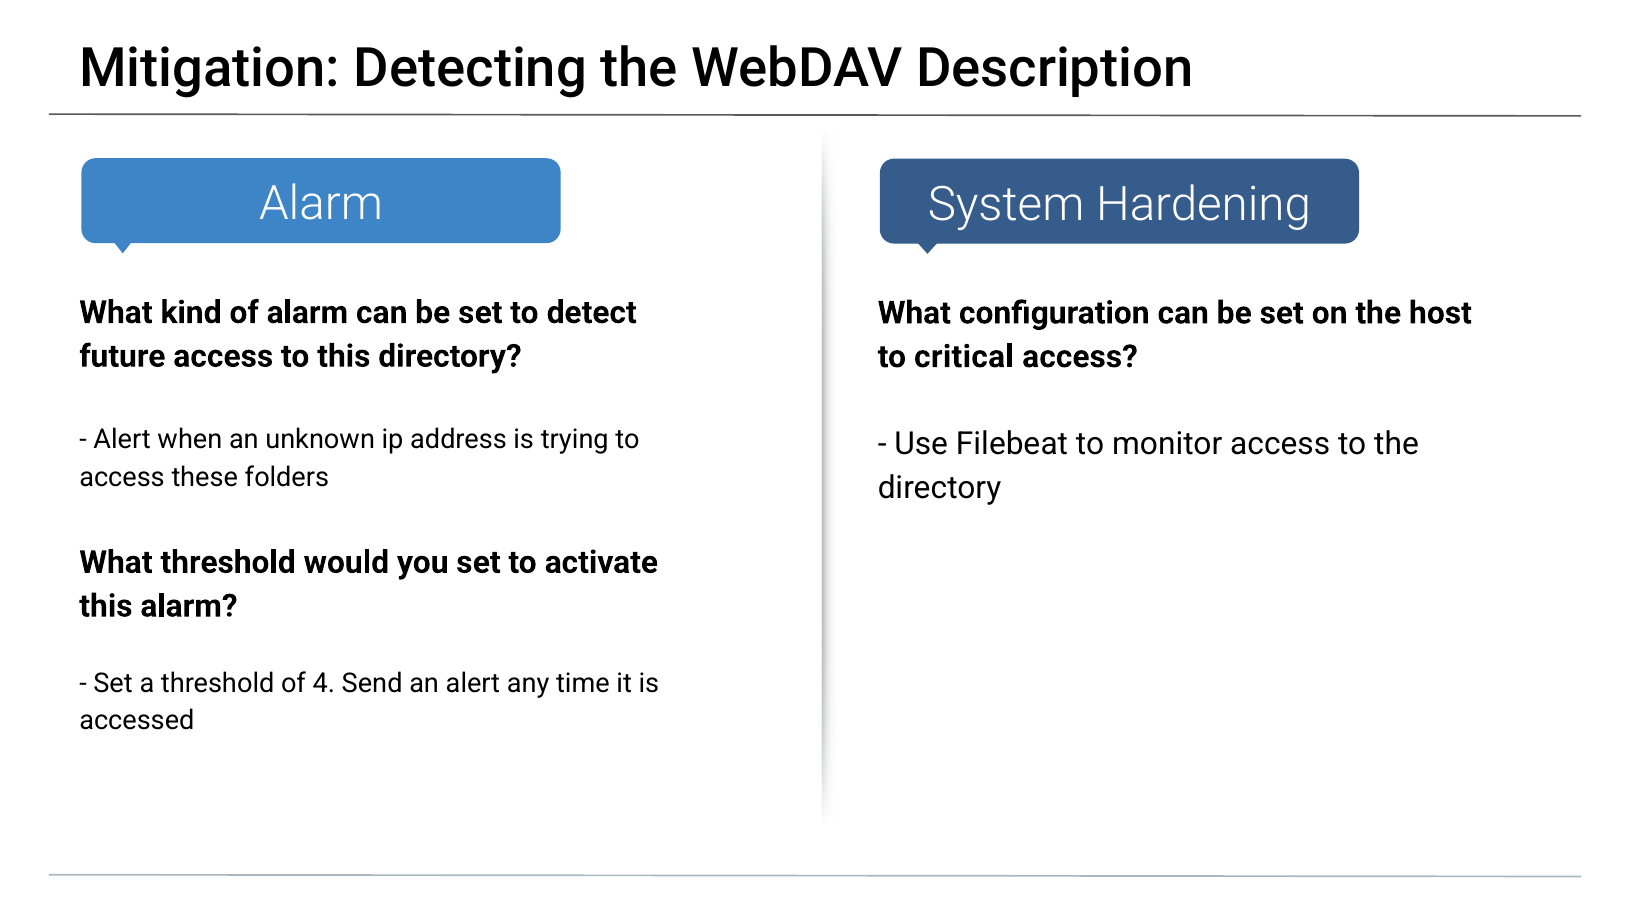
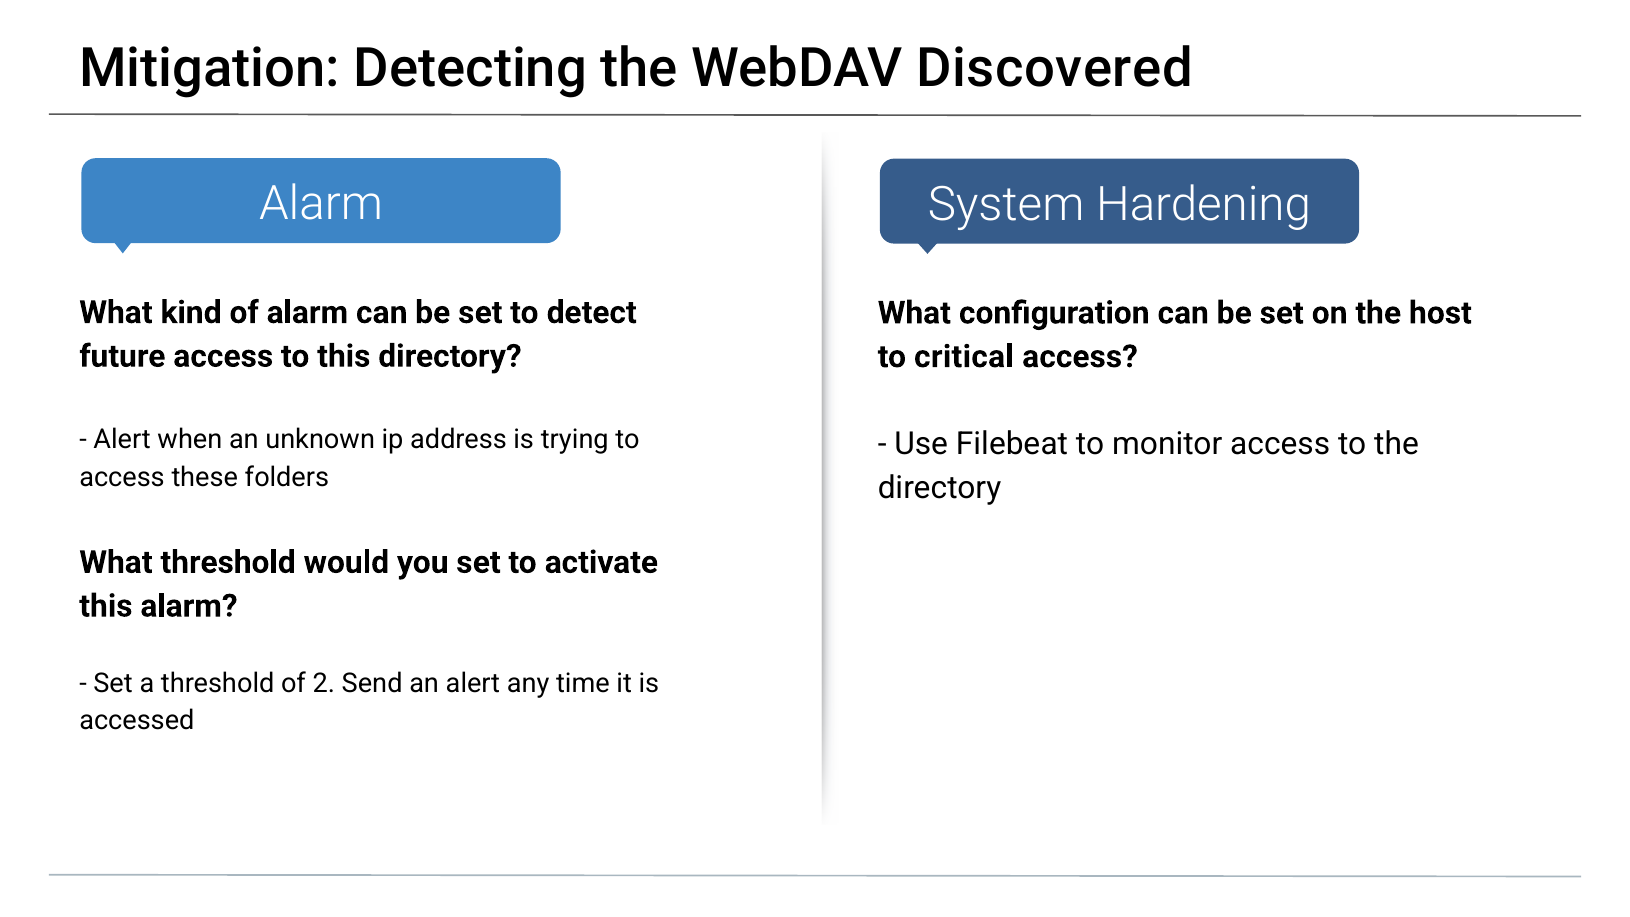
Description: Description -> Discovered (1055, 69)
4: 4 -> 2 (324, 683)
